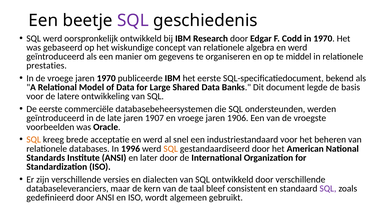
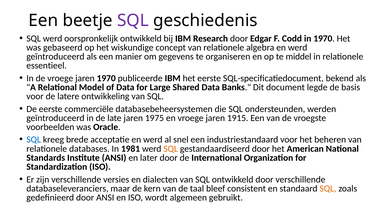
prestaties: prestaties -> essentieel (47, 66)
1907: 1907 -> 1975 (155, 118)
1906: 1906 -> 1915 (238, 118)
SQL colour: orange -> blue (34, 140)
1996: 1996 -> 1981 (131, 149)
SQL colour: purple -> orange (328, 188)
